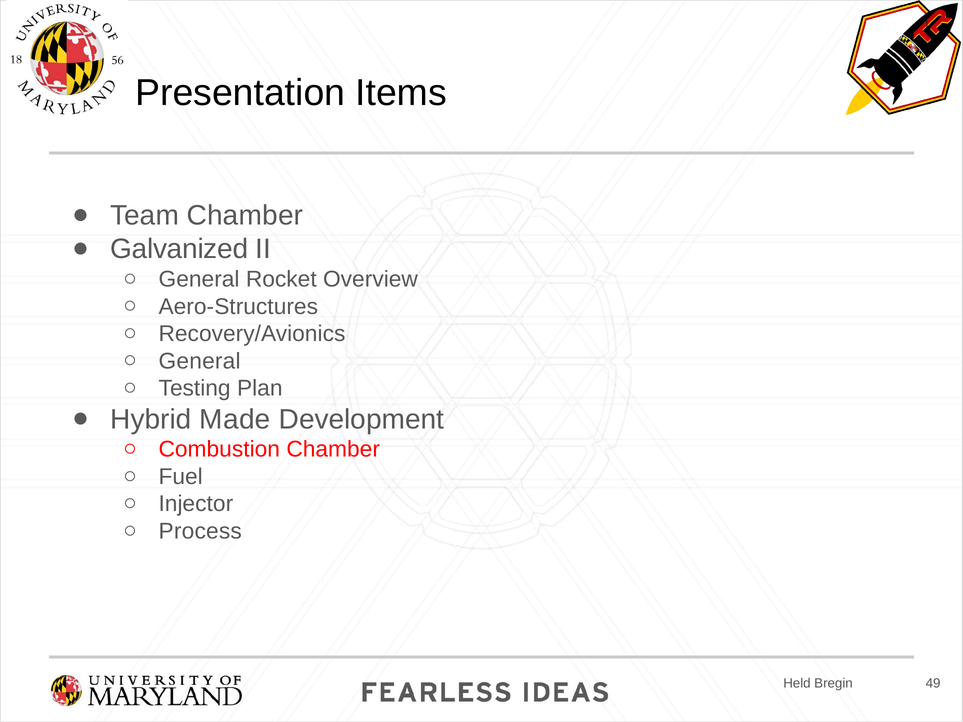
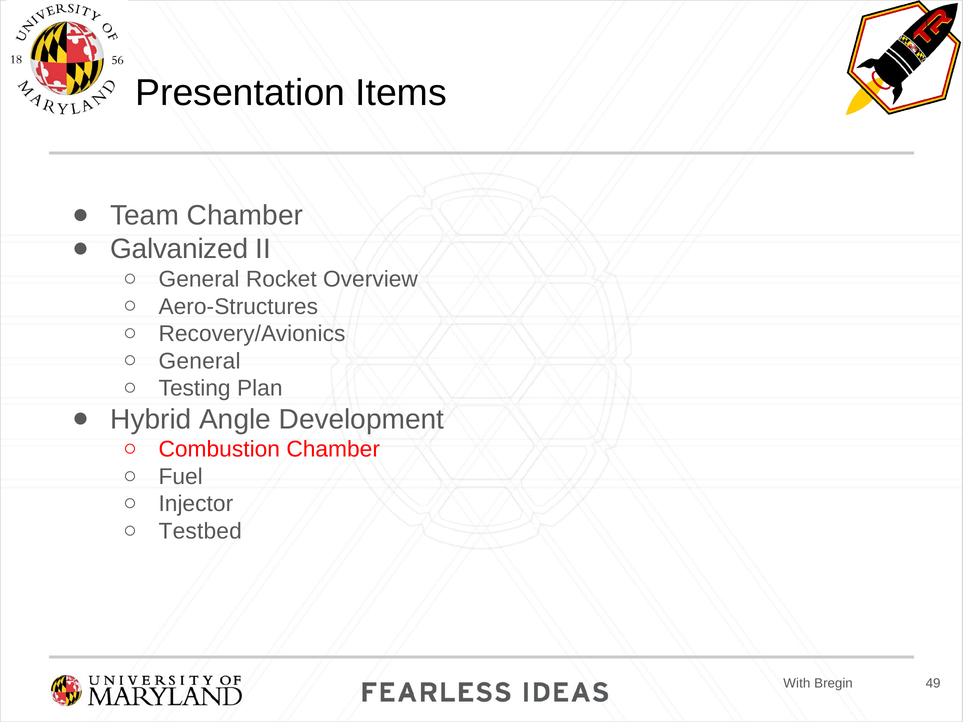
Made: Made -> Angle (235, 419)
Process: Process -> Testbed (200, 531)
Held: Held -> With (797, 683)
